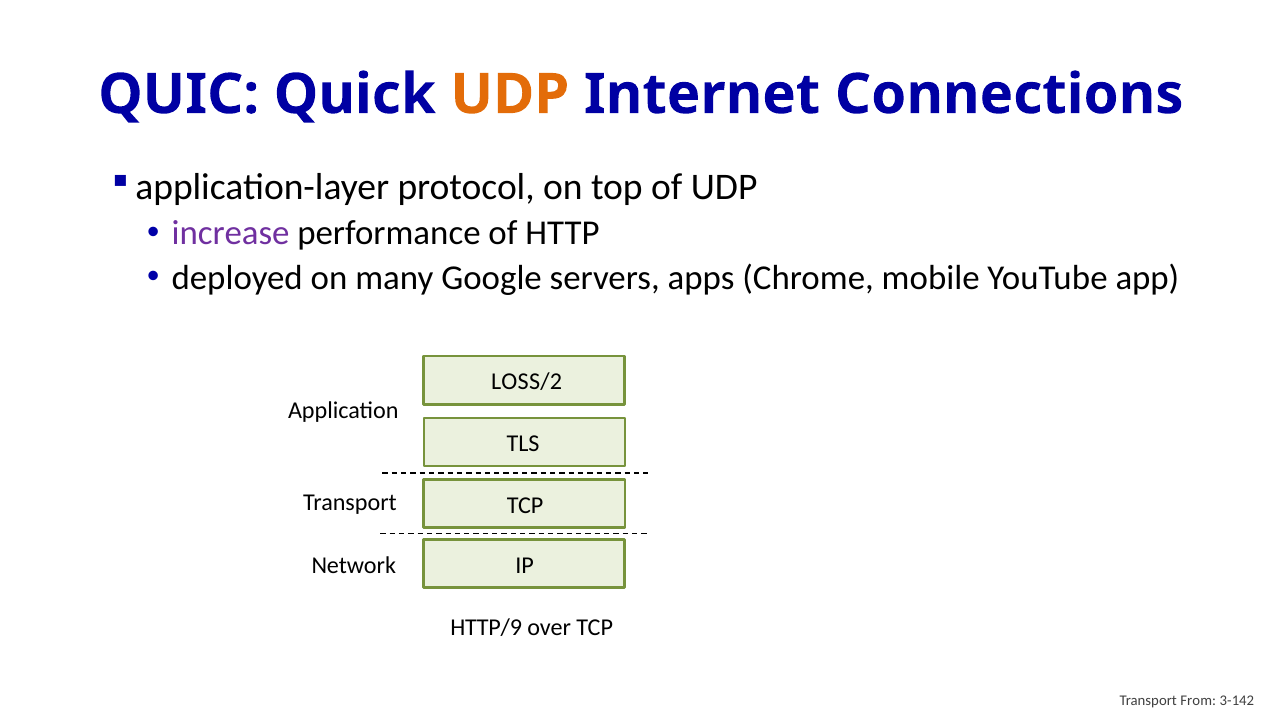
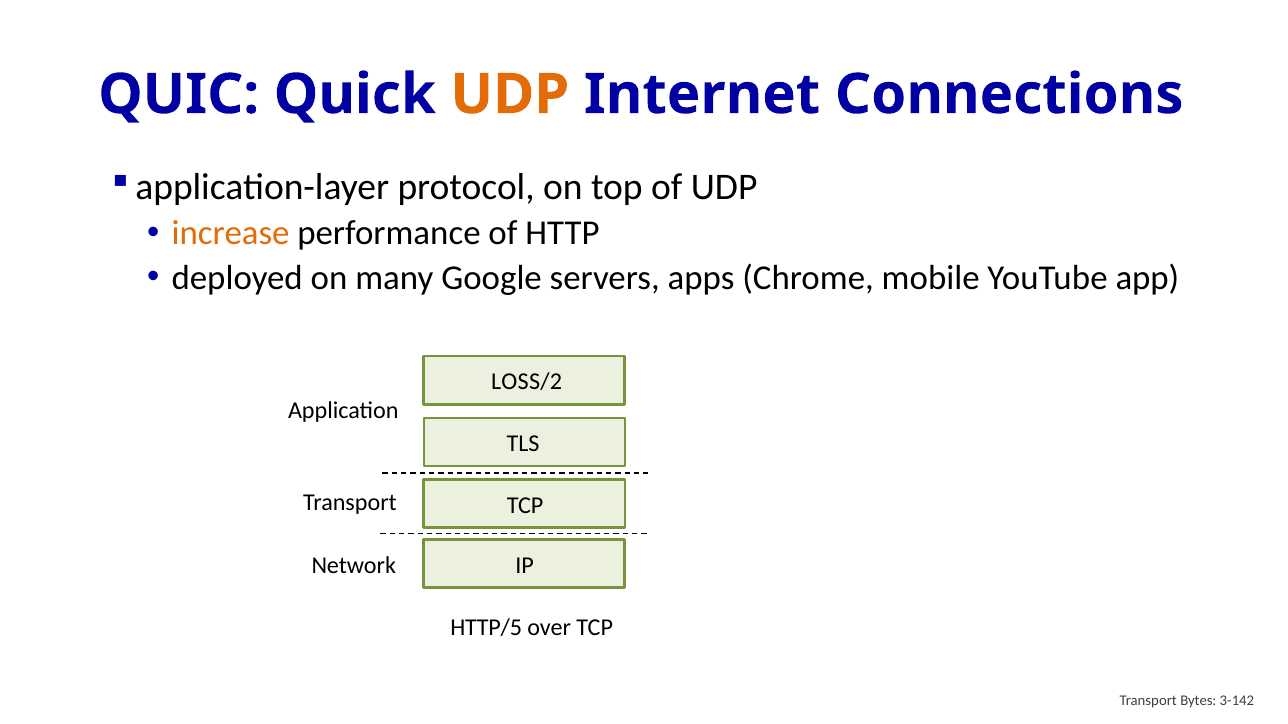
increase colour: purple -> orange (231, 233)
HTTP/9: HTTP/9 -> HTTP/5 (486, 628)
From: From -> Bytes (1198, 701)
